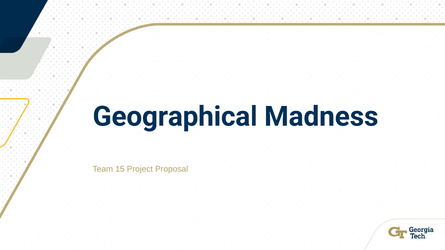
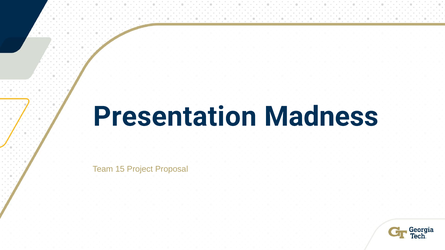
Geographical: Geographical -> Presentation (175, 117)
